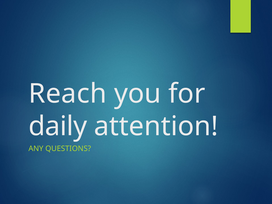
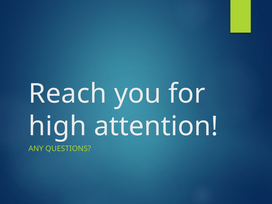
daily: daily -> high (58, 126)
